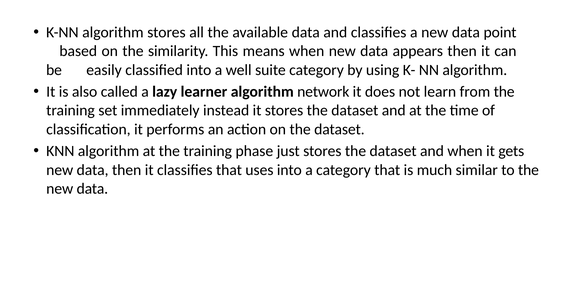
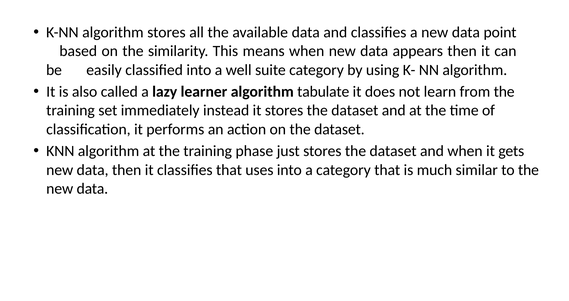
network: network -> tabulate (323, 92)
